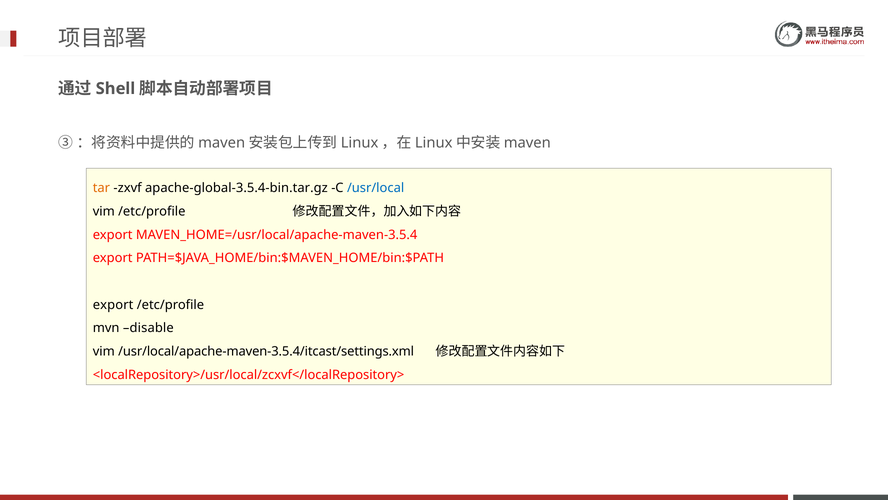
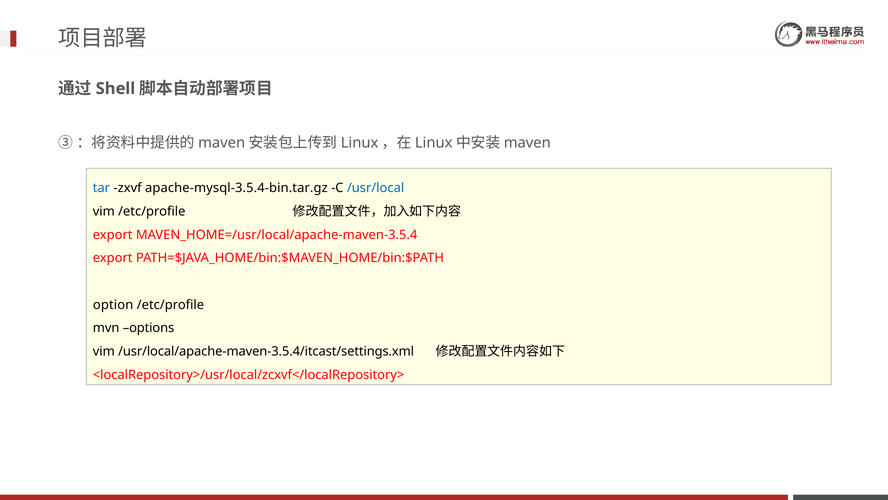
tar colour: orange -> blue (101, 188)
apache-global-3.5.4-bin.tar.gz: apache-global-3.5.4-bin.tar.gz -> apache-mysql-3.5.4-bin.tar.gz (236, 188)
export: export -> option (113, 304)
disable: disable -> options (149, 328)
